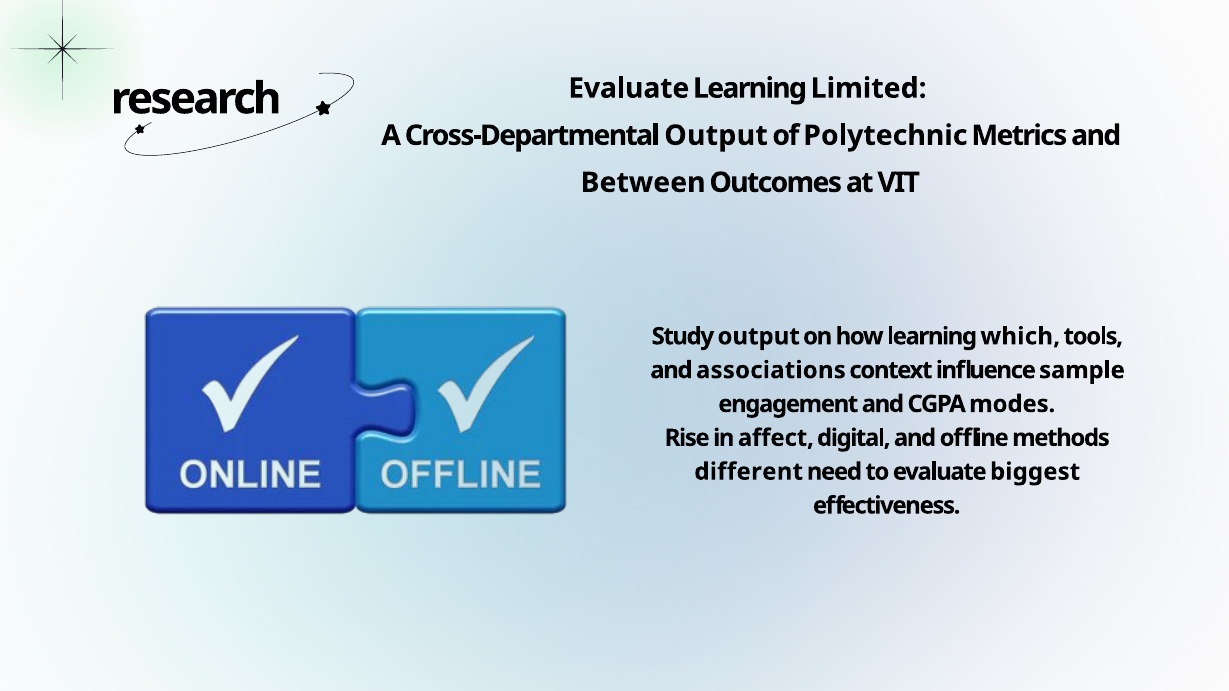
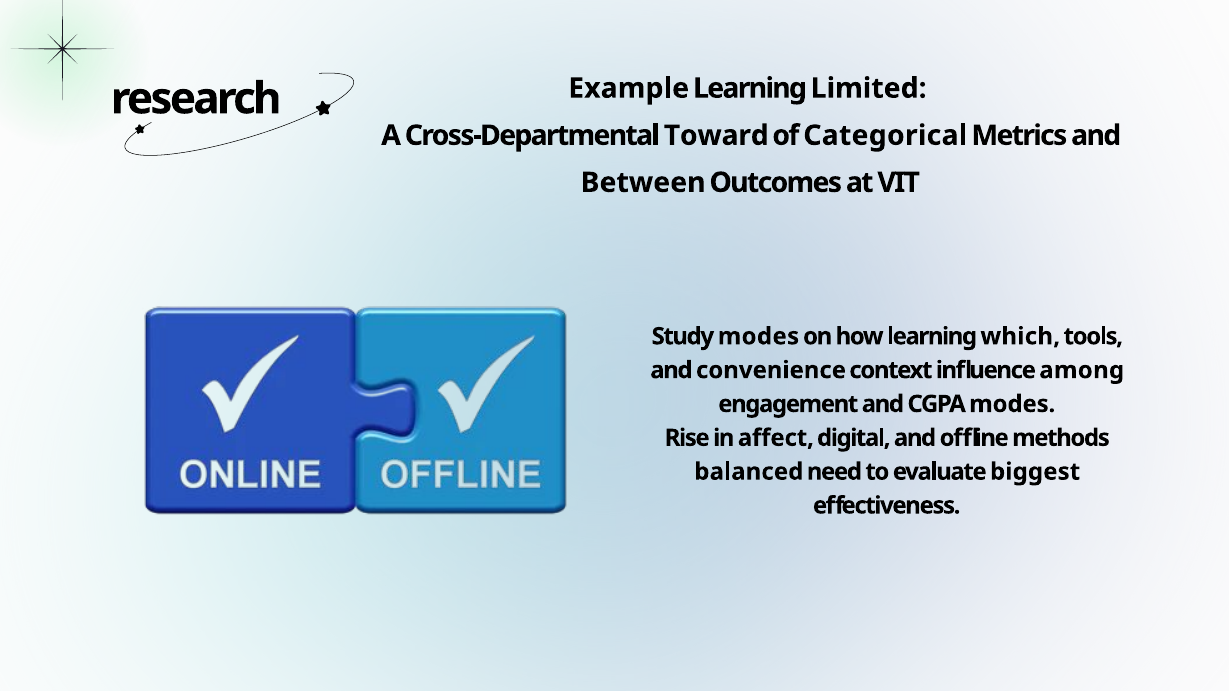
Evaluate: Evaluate -> Example (629, 88)
Cross-Departmental Output: Output -> Toward (716, 136)
Polytechnic: Polytechnic -> Categorical (885, 136)
Study output: output -> modes (758, 337)
associations: associations -> convenience (771, 370)
sample: sample -> among (1082, 370)
different: different -> balanced (749, 472)
